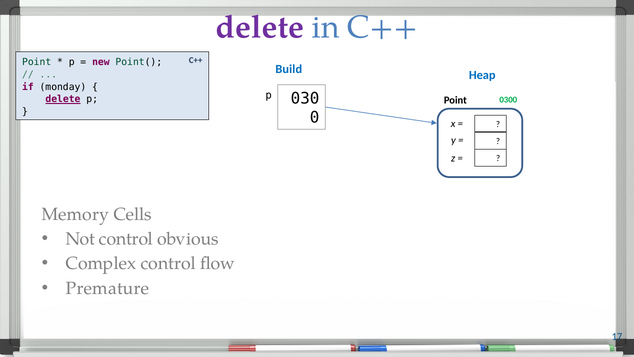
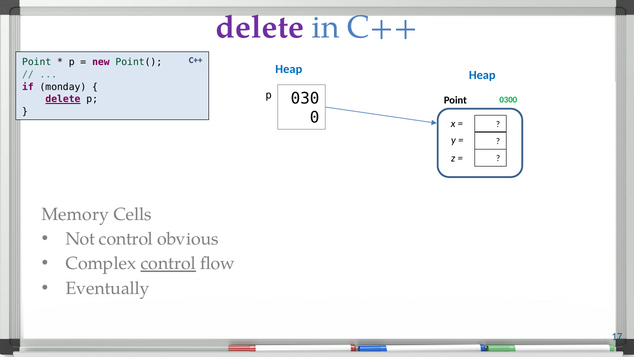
Build: Build -> Heap (289, 69)
control underline: none -> present (168, 263)
Premature: Premature -> Eventually (108, 288)
